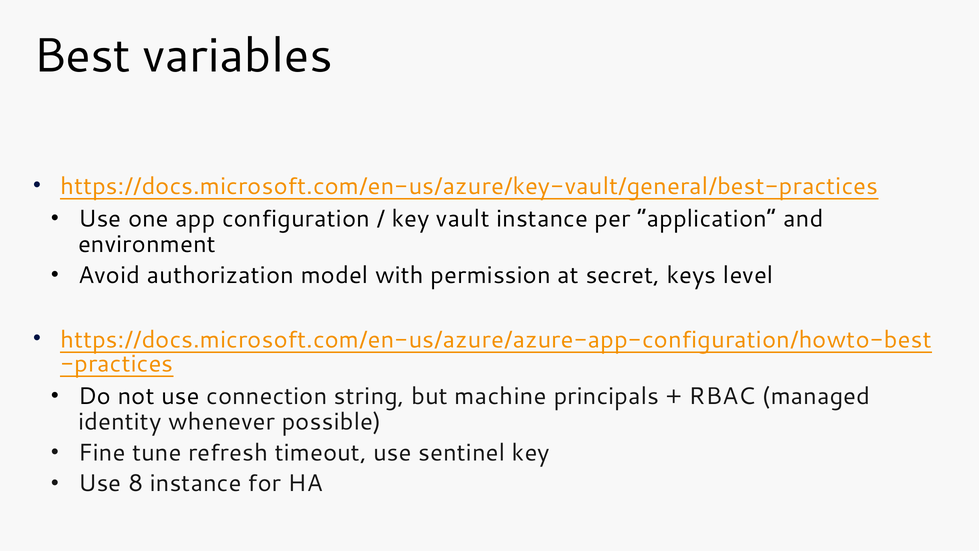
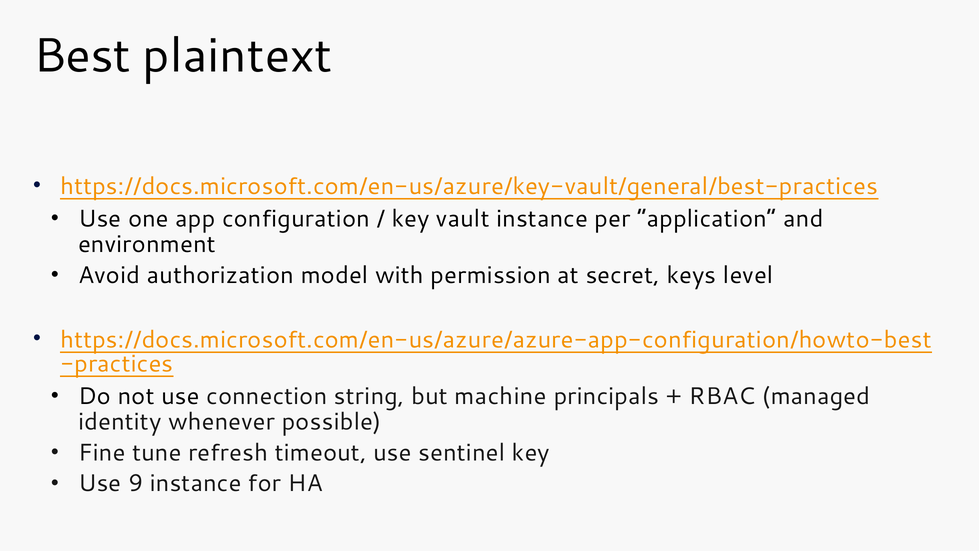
variables: variables -> plaintext (237, 56)
8: 8 -> 9 (136, 483)
